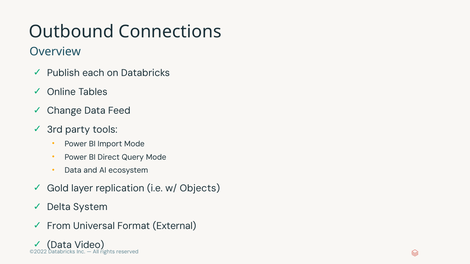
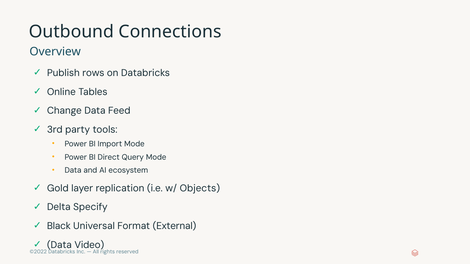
each: each -> rows (93, 73)
System: System -> Specify (90, 207)
From: From -> Black (59, 226)
